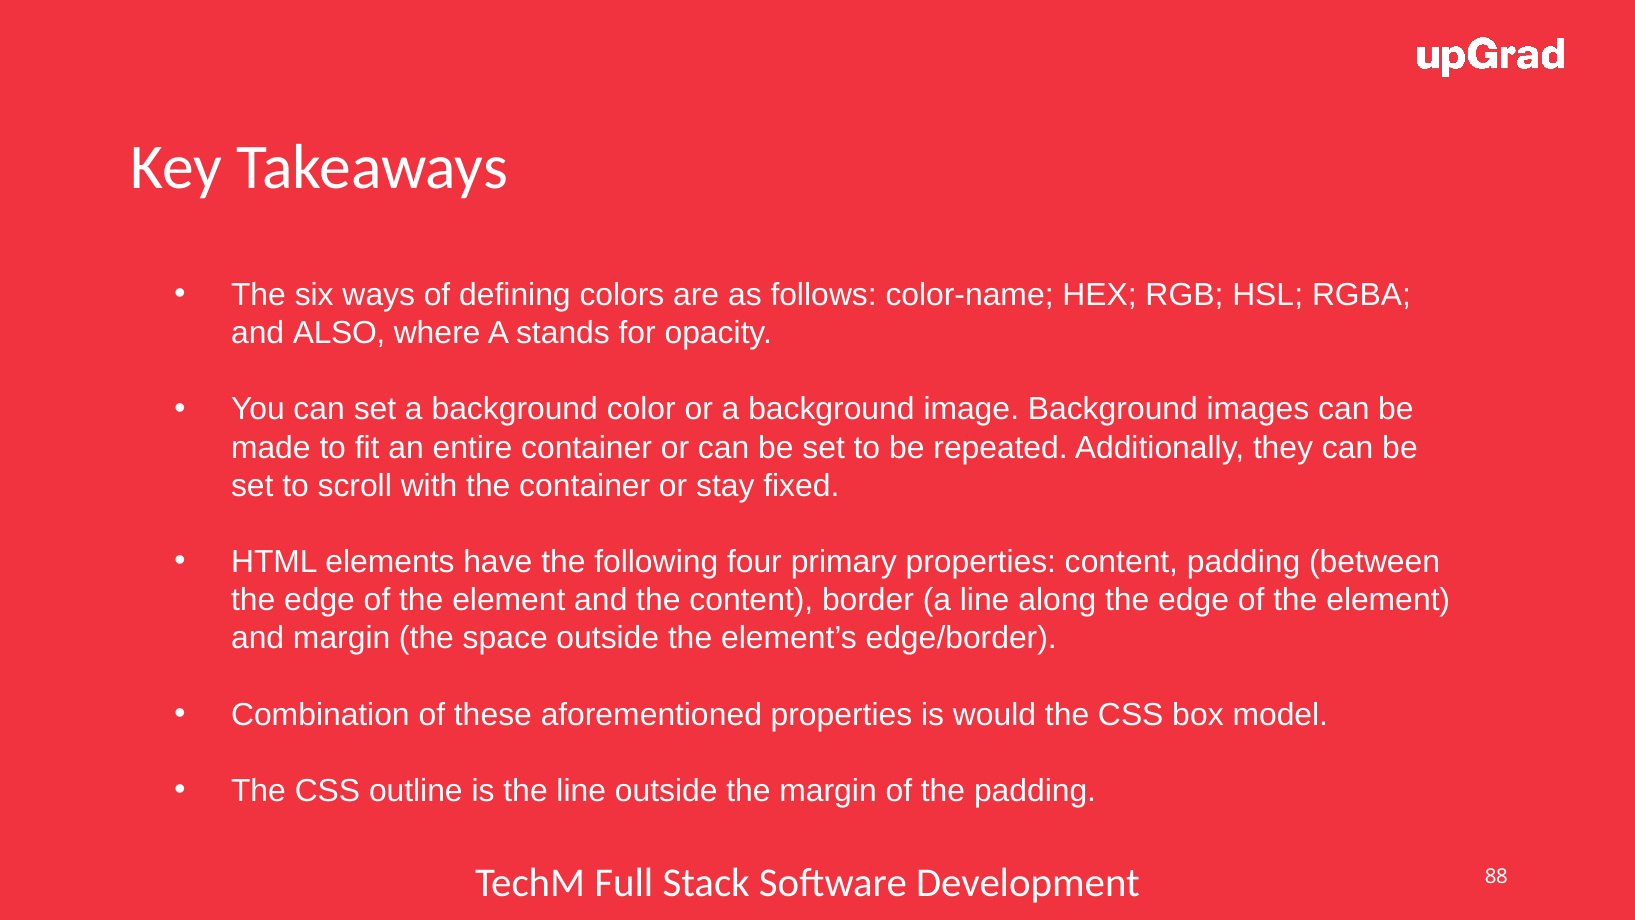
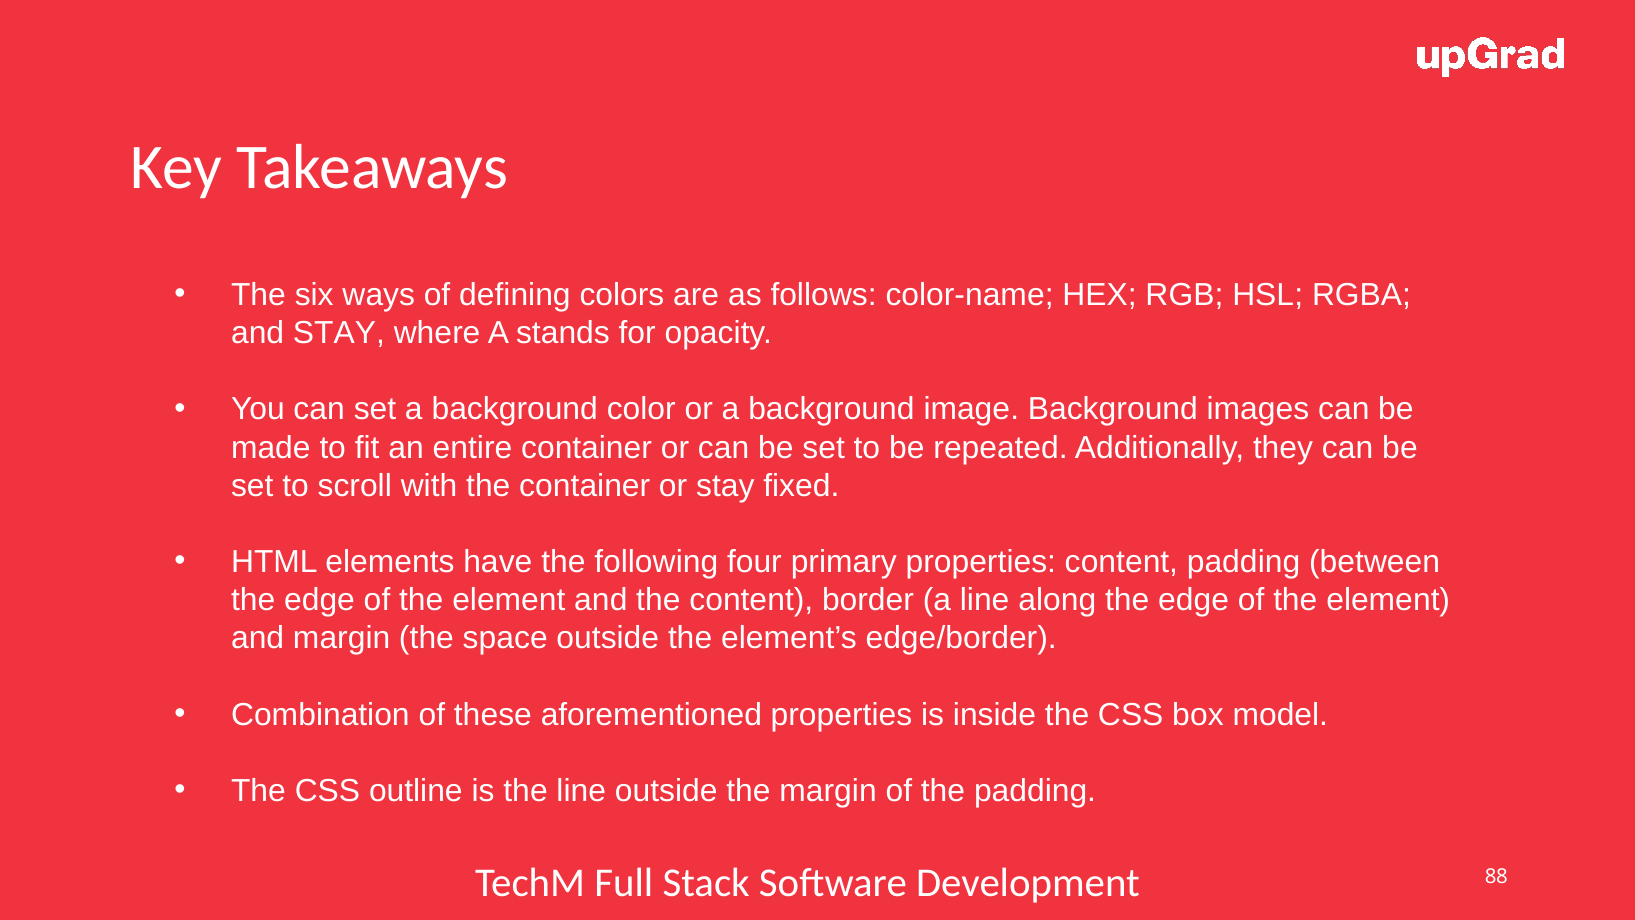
and ALSO: ALSO -> STAY (339, 333)
would: would -> inside (995, 715)
